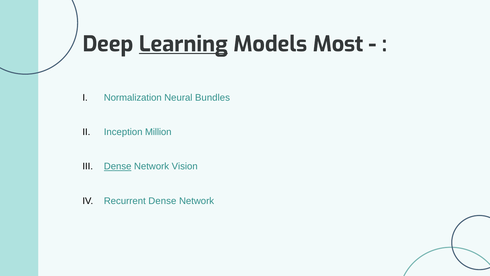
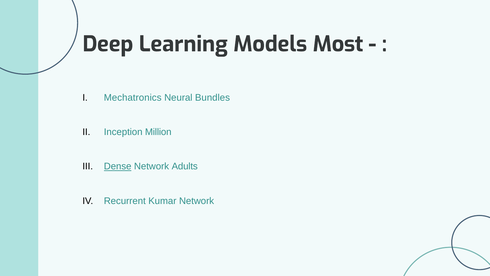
Learning underline: present -> none (183, 44)
Normalization: Normalization -> Mechatronics (133, 98)
Vision: Vision -> Adults (185, 166)
Recurrent Dense: Dense -> Kumar (162, 201)
